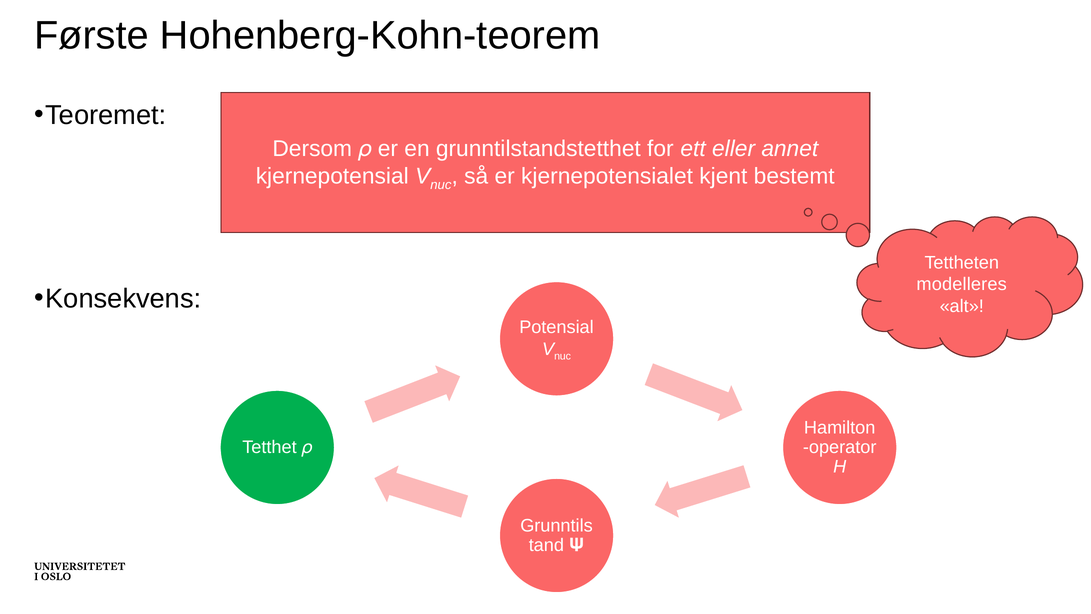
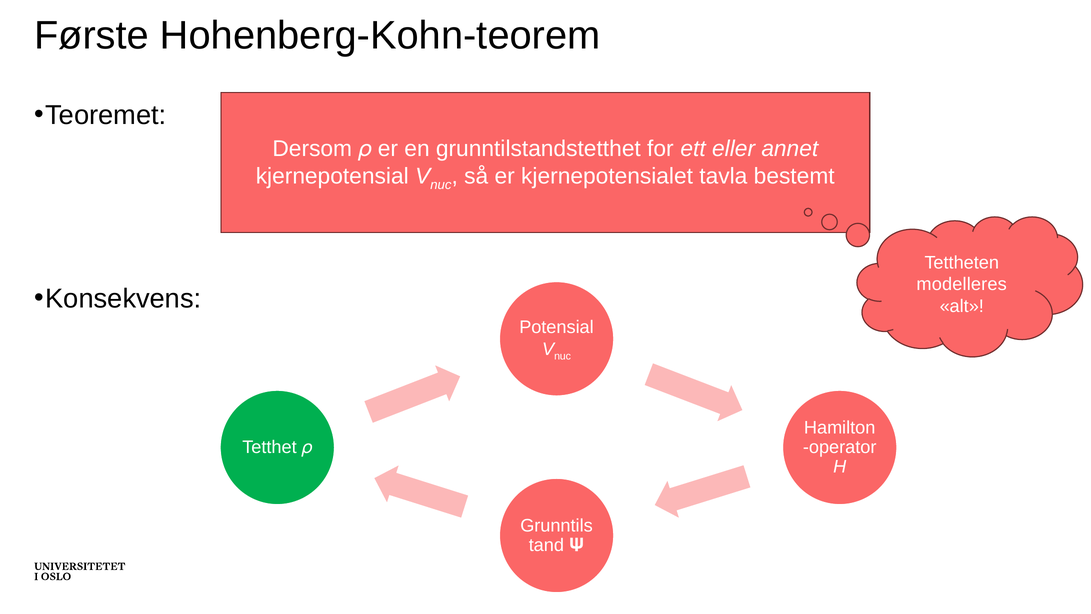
kjent: kjent -> tavla (723, 176)
